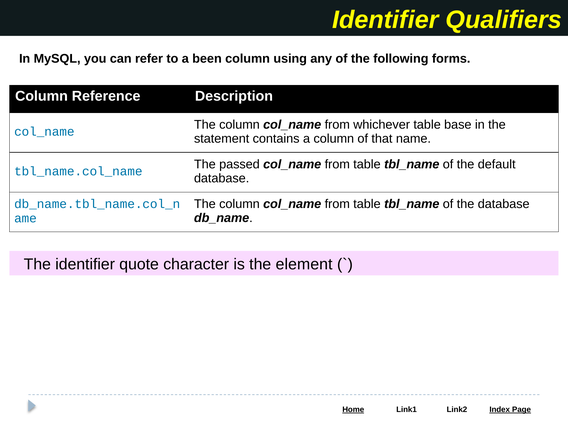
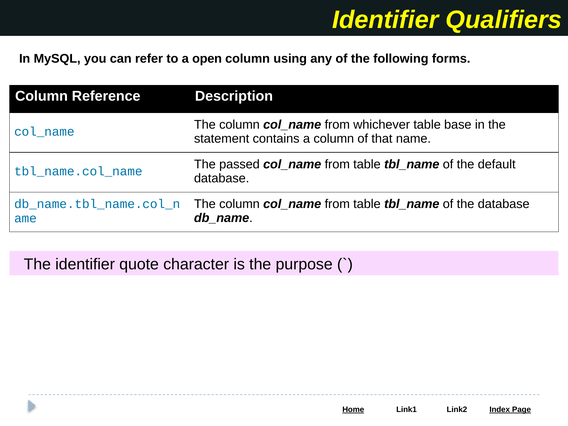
been: been -> open (207, 59)
element: element -> purpose (304, 264)
